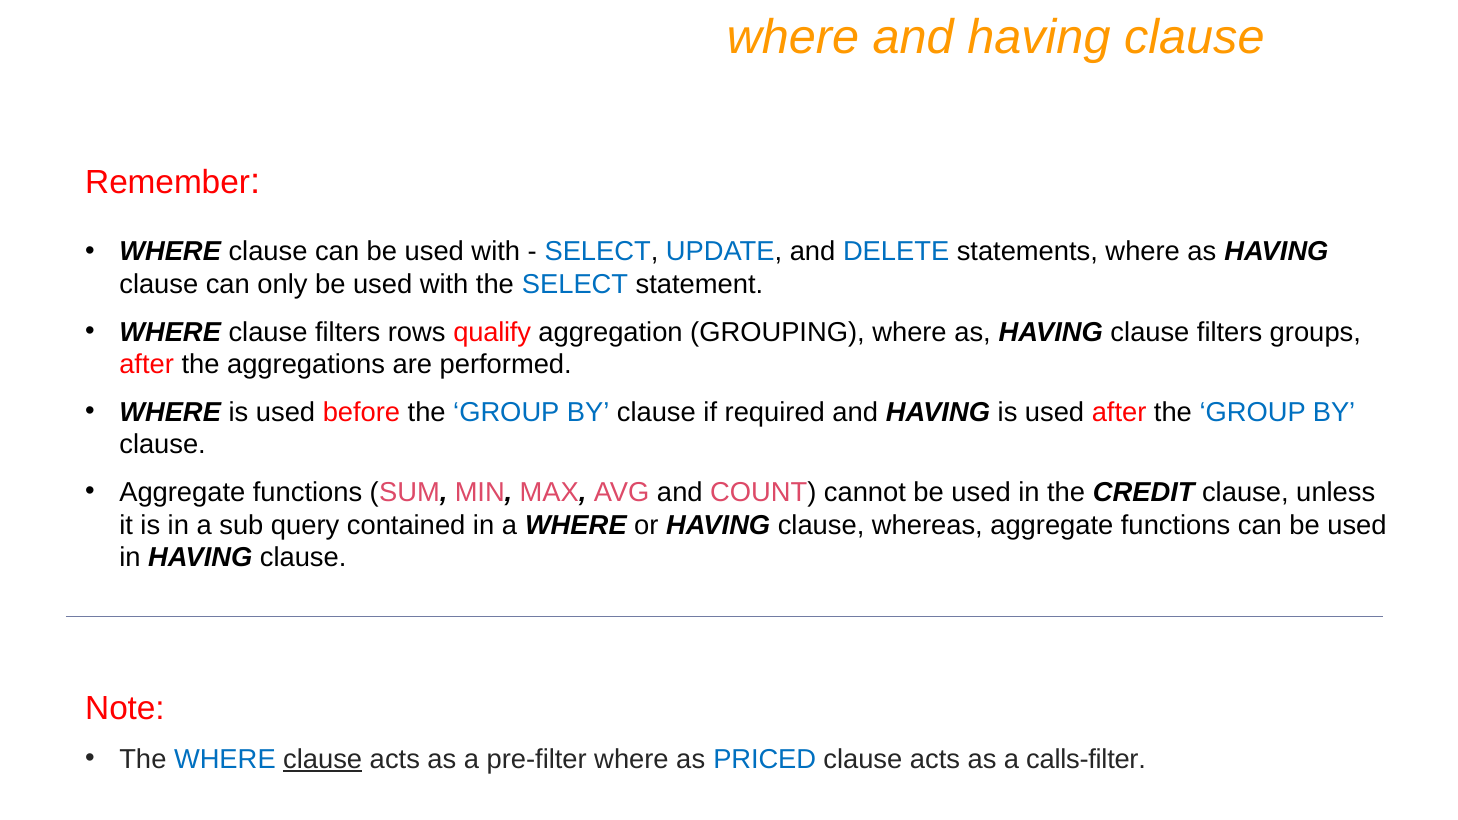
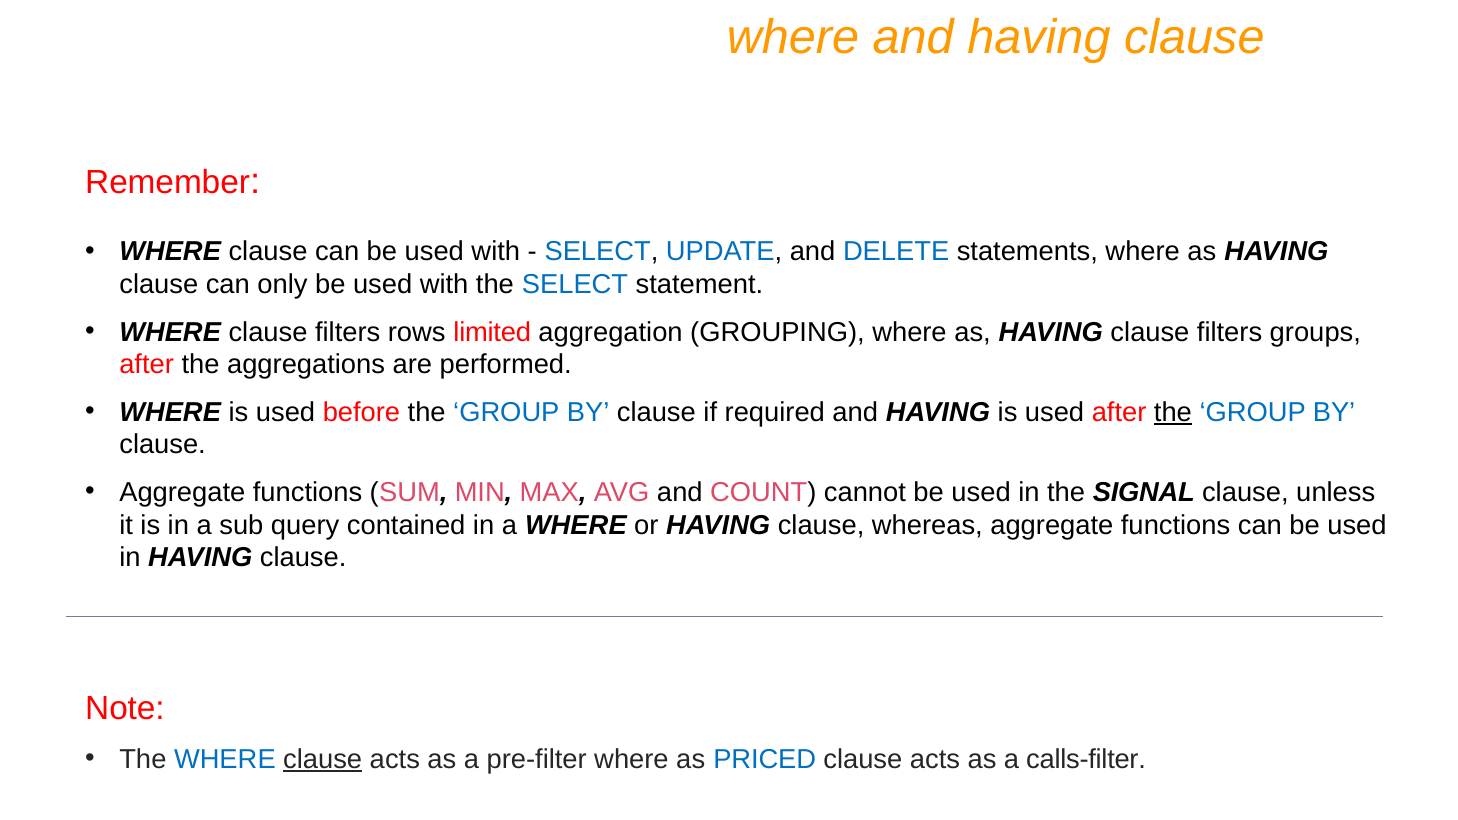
qualify: qualify -> limited (492, 332)
the underline: none -> present (1173, 412)
CREDIT: CREDIT -> SIGNAL (1144, 492)
